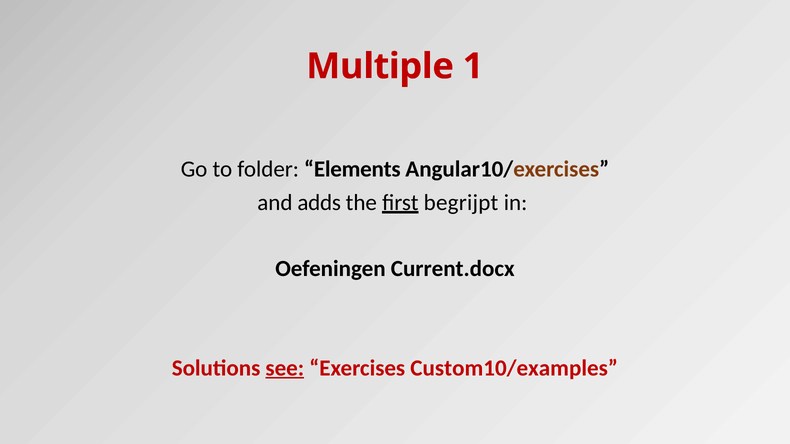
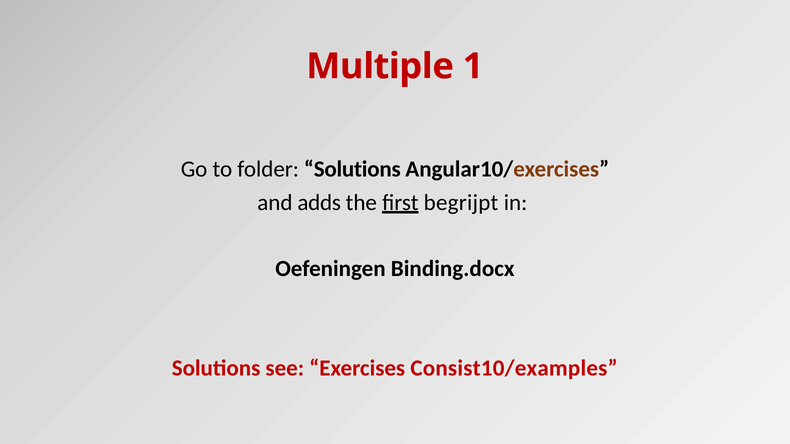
folder Elements: Elements -> Solutions (352, 169)
Current.docx: Current.docx -> Binding.docx (453, 269)
see underline: present -> none (285, 368)
Custom10/examples: Custom10/examples -> Consist10/examples (514, 368)
